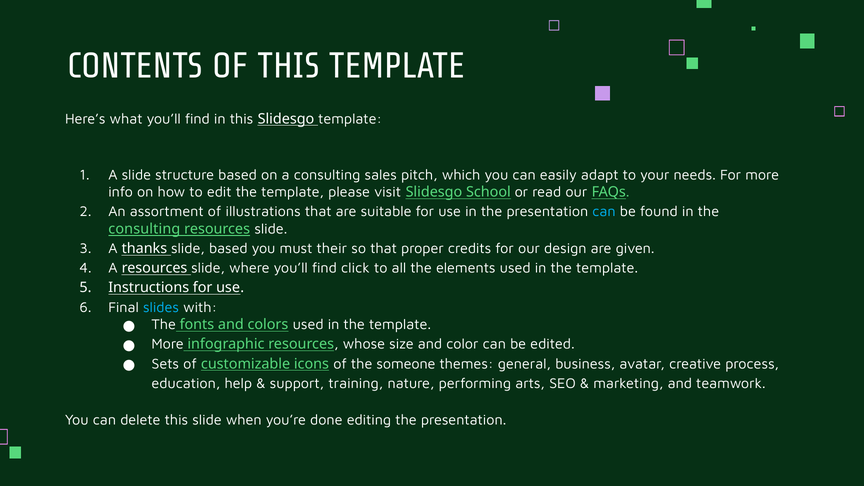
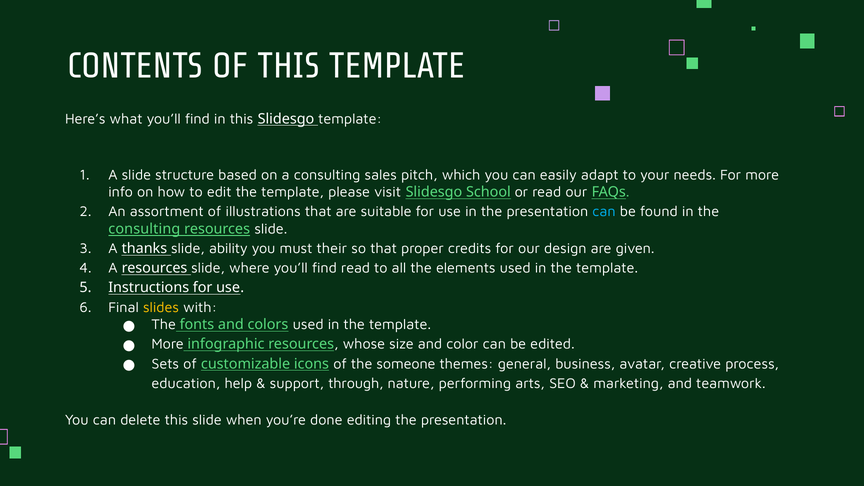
slide based: based -> ability (228, 249)
find click: click -> read (356, 268)
slides colour: light blue -> yellow (161, 307)
training: training -> through (356, 383)
